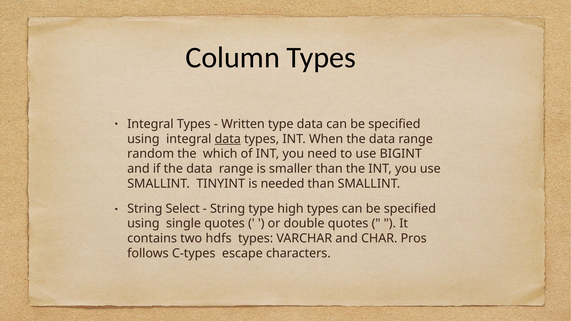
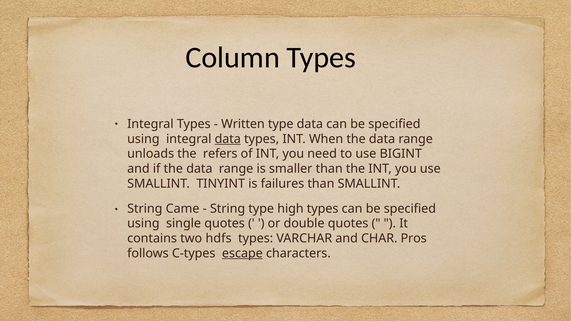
random: random -> unloads (151, 154)
which: which -> refers (220, 154)
needed: needed -> failures (282, 184)
Select: Select -> Came (183, 209)
escape underline: none -> present (242, 253)
